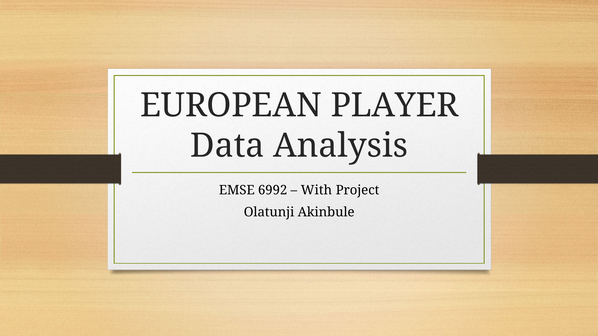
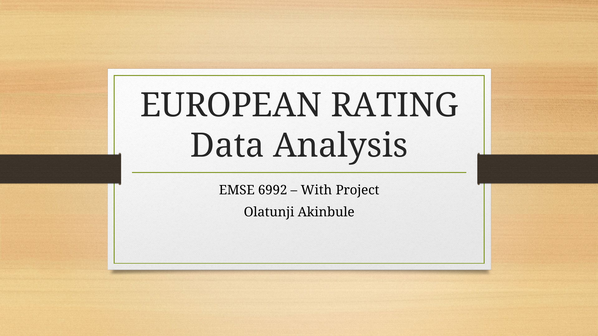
PLAYER: PLAYER -> RATING (395, 106)
